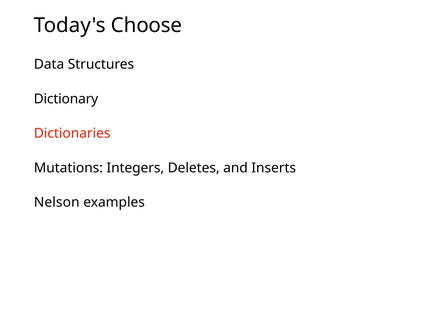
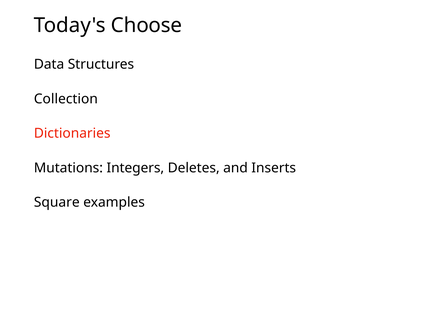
Dictionary: Dictionary -> Collection (66, 99)
Nelson: Nelson -> Square (57, 202)
